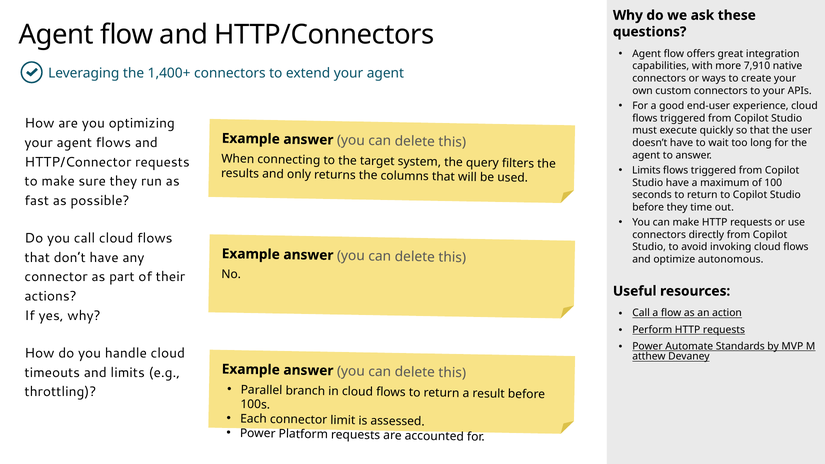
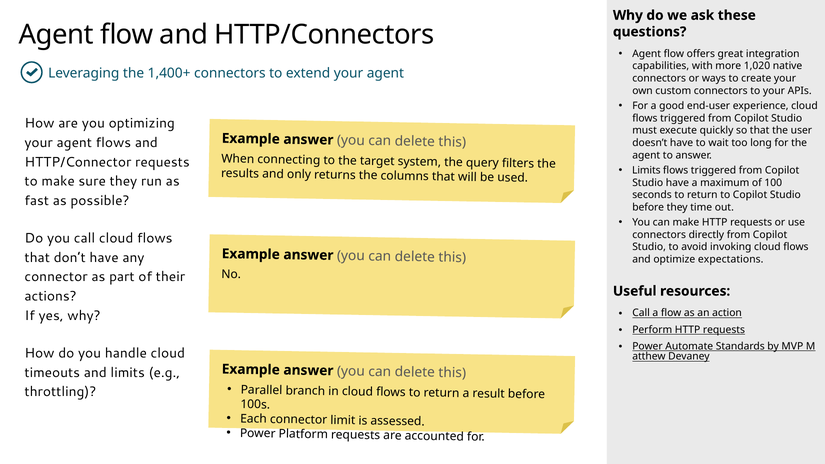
7,910: 7,910 -> 1,020 (757, 66)
autonomous: autonomous -> expectations (731, 259)
